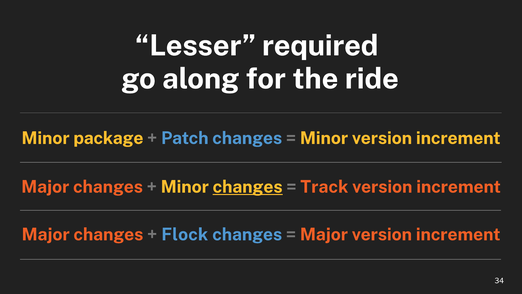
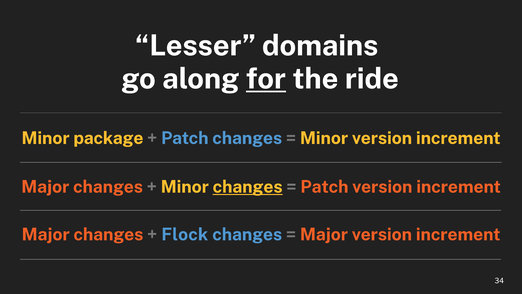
required: required -> domains (320, 46)
for underline: none -> present (266, 79)
Track: Track -> Patch (324, 187)
